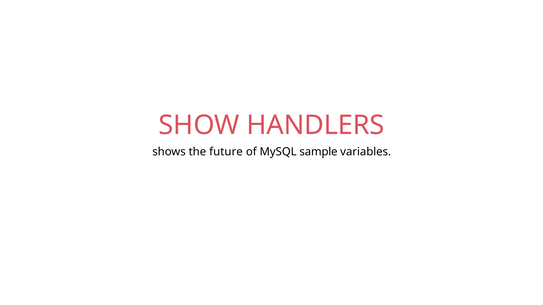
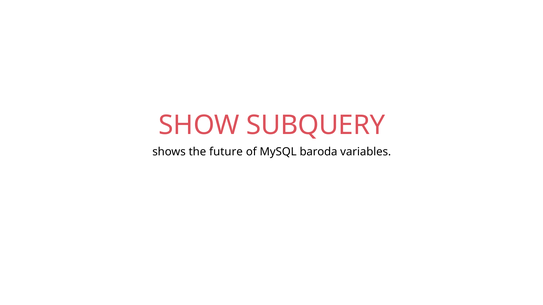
HANDLERS: HANDLERS -> SUBQUERY (316, 125)
sample: sample -> baroda (318, 152)
